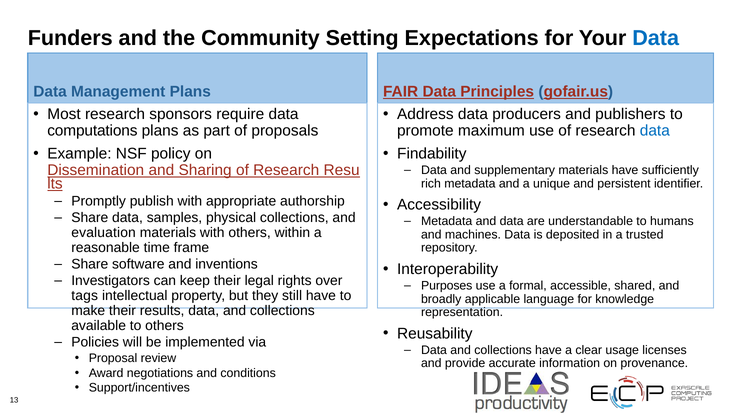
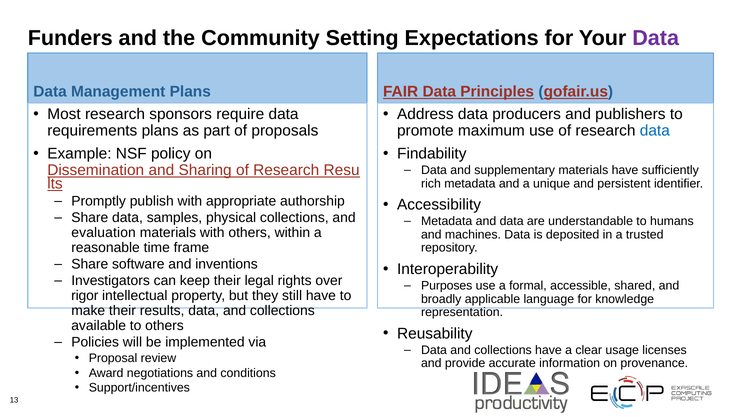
Data colour: blue -> purple (656, 38)
computations: computations -> requirements (92, 131)
tags: tags -> rigor (85, 295)
